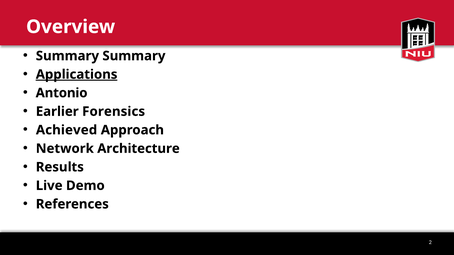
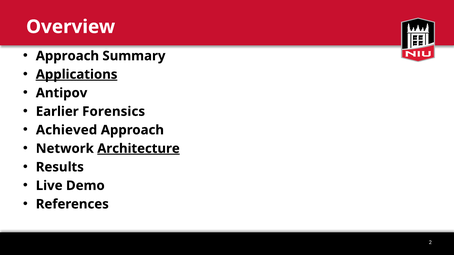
Summary: Summary -> Approach (67, 56)
Antonio: Antonio -> Antipov (62, 93)
Architecture underline: none -> present (138, 149)
